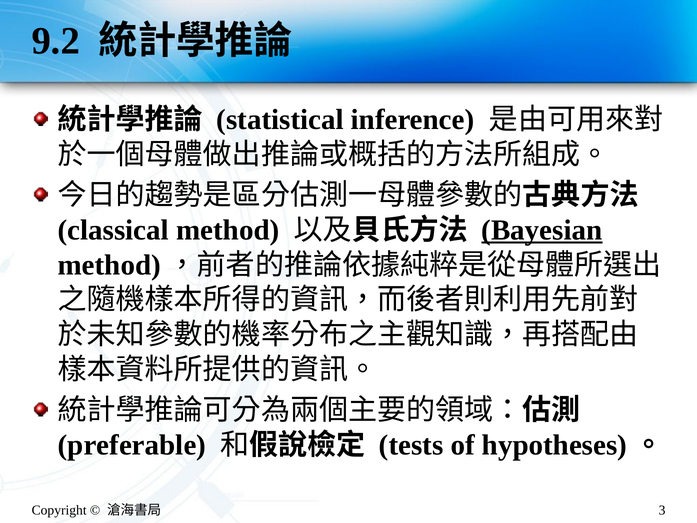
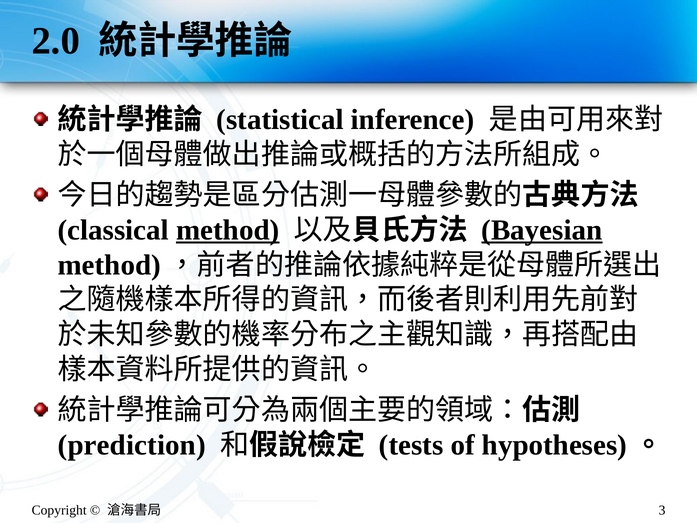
9.2: 9.2 -> 2.0 (56, 41)
method underline: none -> present (228, 230)
preferable: preferable -> prediction (132, 445)
